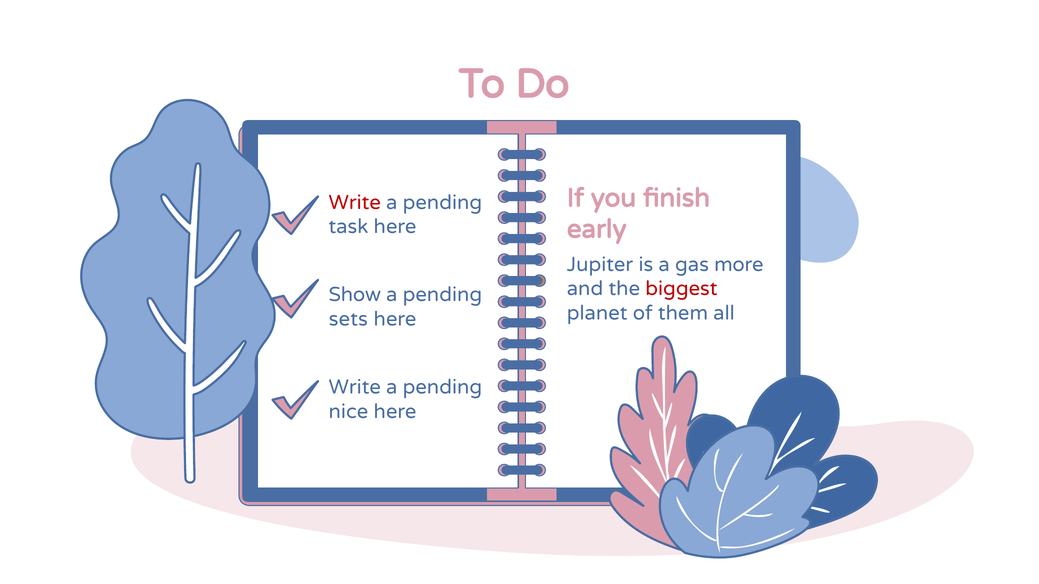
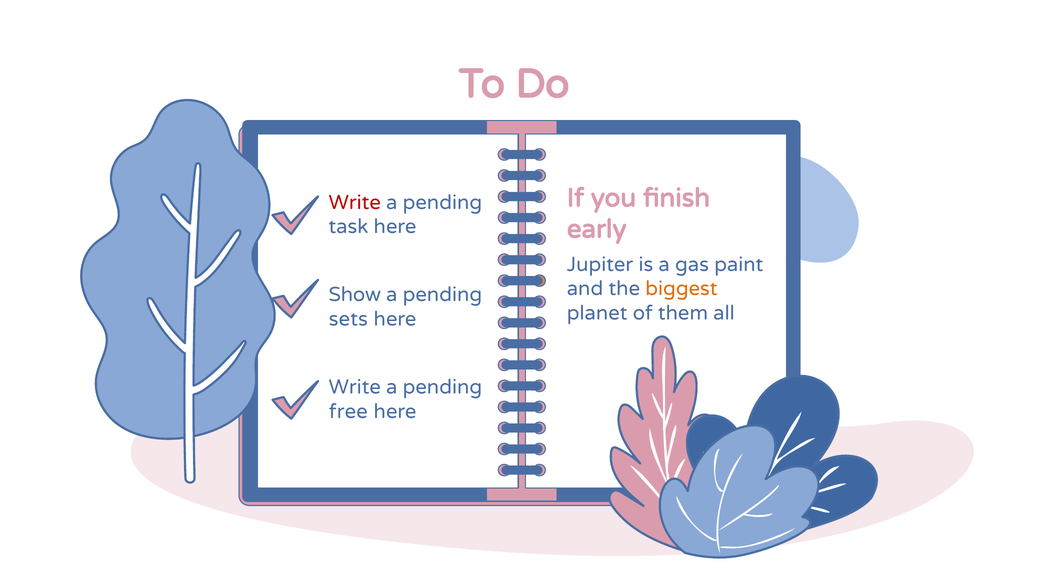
more: more -> paint (739, 265)
biggest colour: red -> orange (681, 289)
nice: nice -> free (348, 412)
